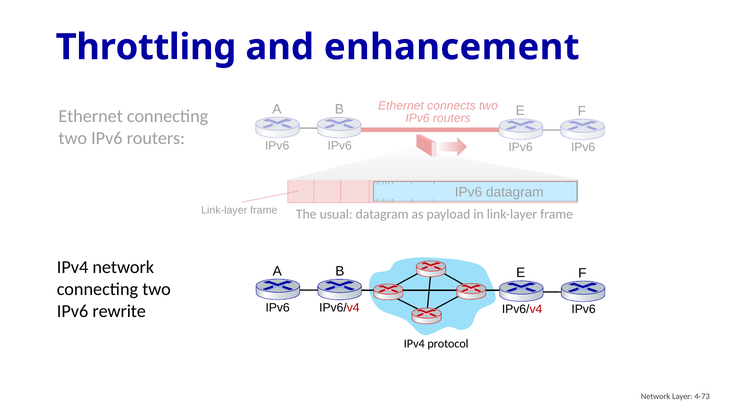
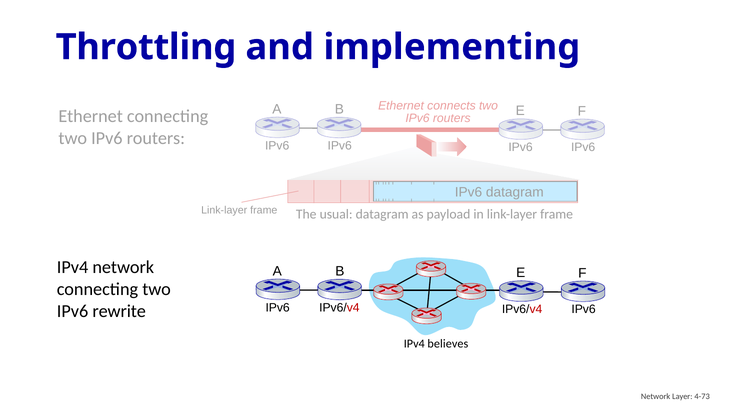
enhancement: enhancement -> implementing (452, 47)
protocol: protocol -> believes (448, 344)
